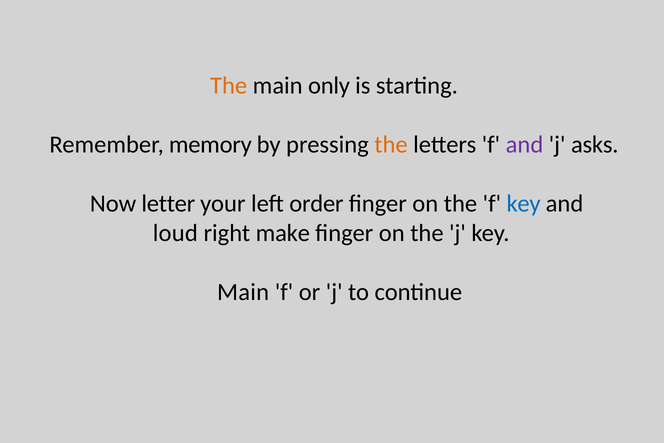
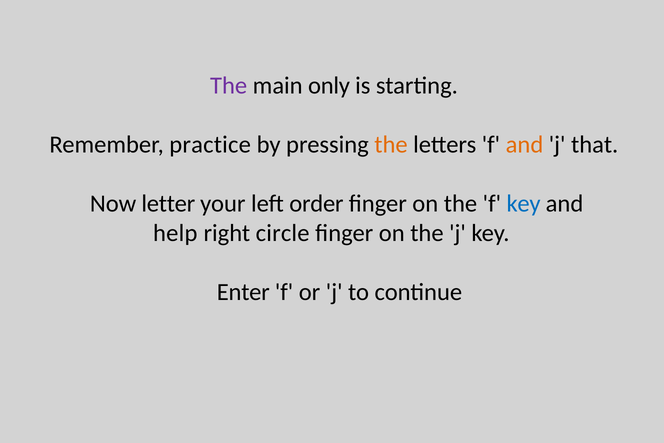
The colour: orange -> purple (229, 85)
memory: memory -> practice (210, 144)
and colour: purple -> orange (524, 144)
asks: asks -> that (595, 144)
loud: loud -> help (175, 233)
make: make -> circle (283, 233)
Main: Main -> Enter (243, 292)
